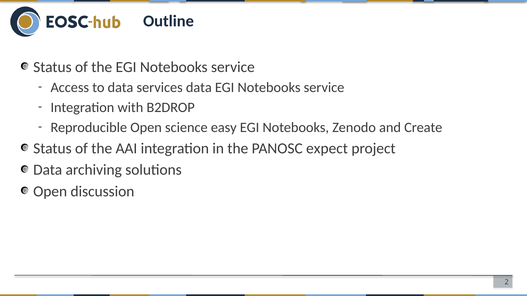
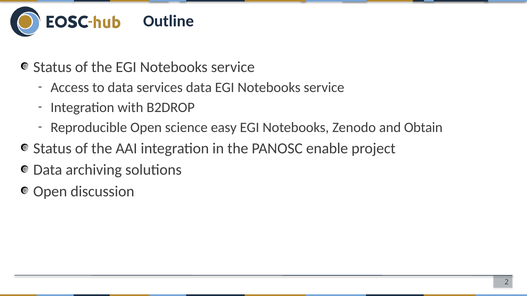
Create: Create -> Obtain (423, 128)
expect: expect -> enable (327, 149)
